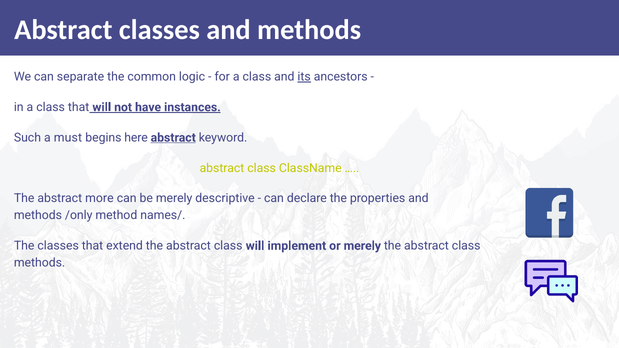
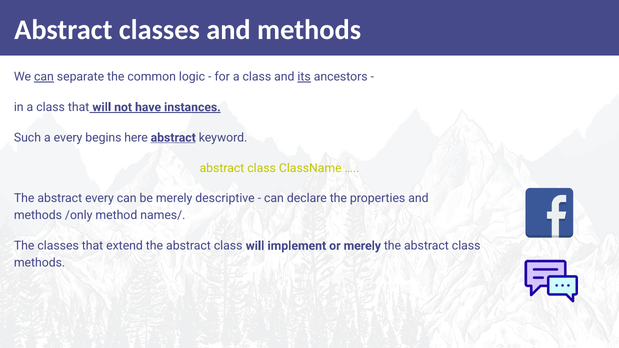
can underline: none -> present (44, 77)
a must: must -> every (68, 138)
abstract more: more -> every (99, 199)
